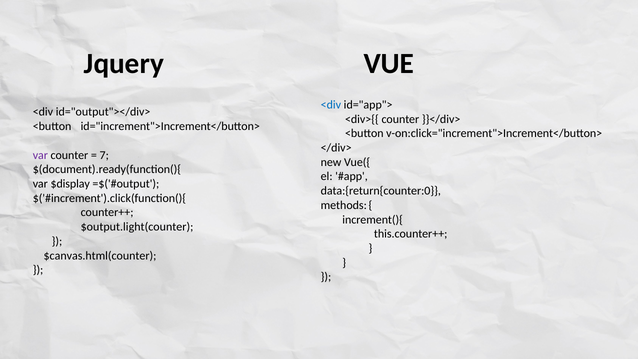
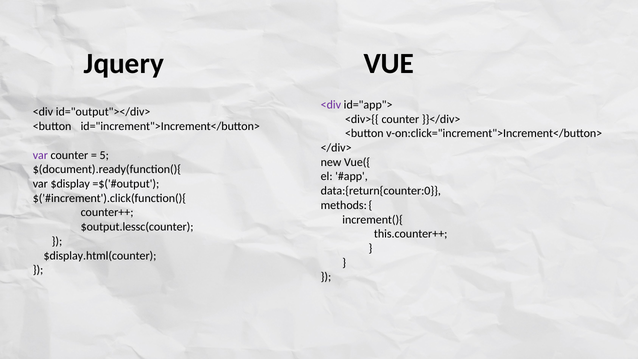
<div colour: blue -> purple (331, 105)
7: 7 -> 5 (104, 155)
$output.light(counter: $output.light(counter -> $output.lessc(counter (137, 227)
$canvas.html(counter: $canvas.html(counter -> $display.html(counter (100, 256)
